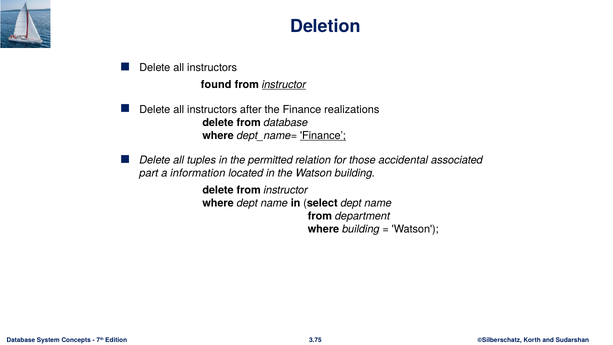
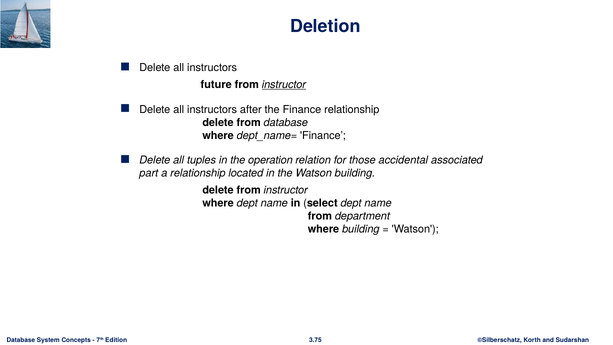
found: found -> future (216, 85)
Finance realizations: realizations -> relationship (352, 109)
Finance underline: present -> none (323, 135)
permitted: permitted -> operation (270, 160)
a information: information -> relationship (198, 173)
